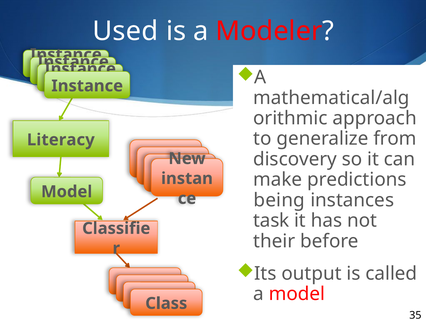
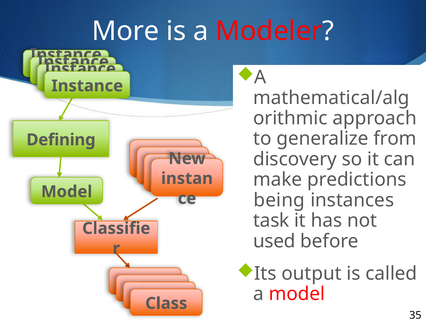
Used: Used -> More (126, 31)
Literacy: Literacy -> Defining (61, 140)
their: their -> used (274, 241)
